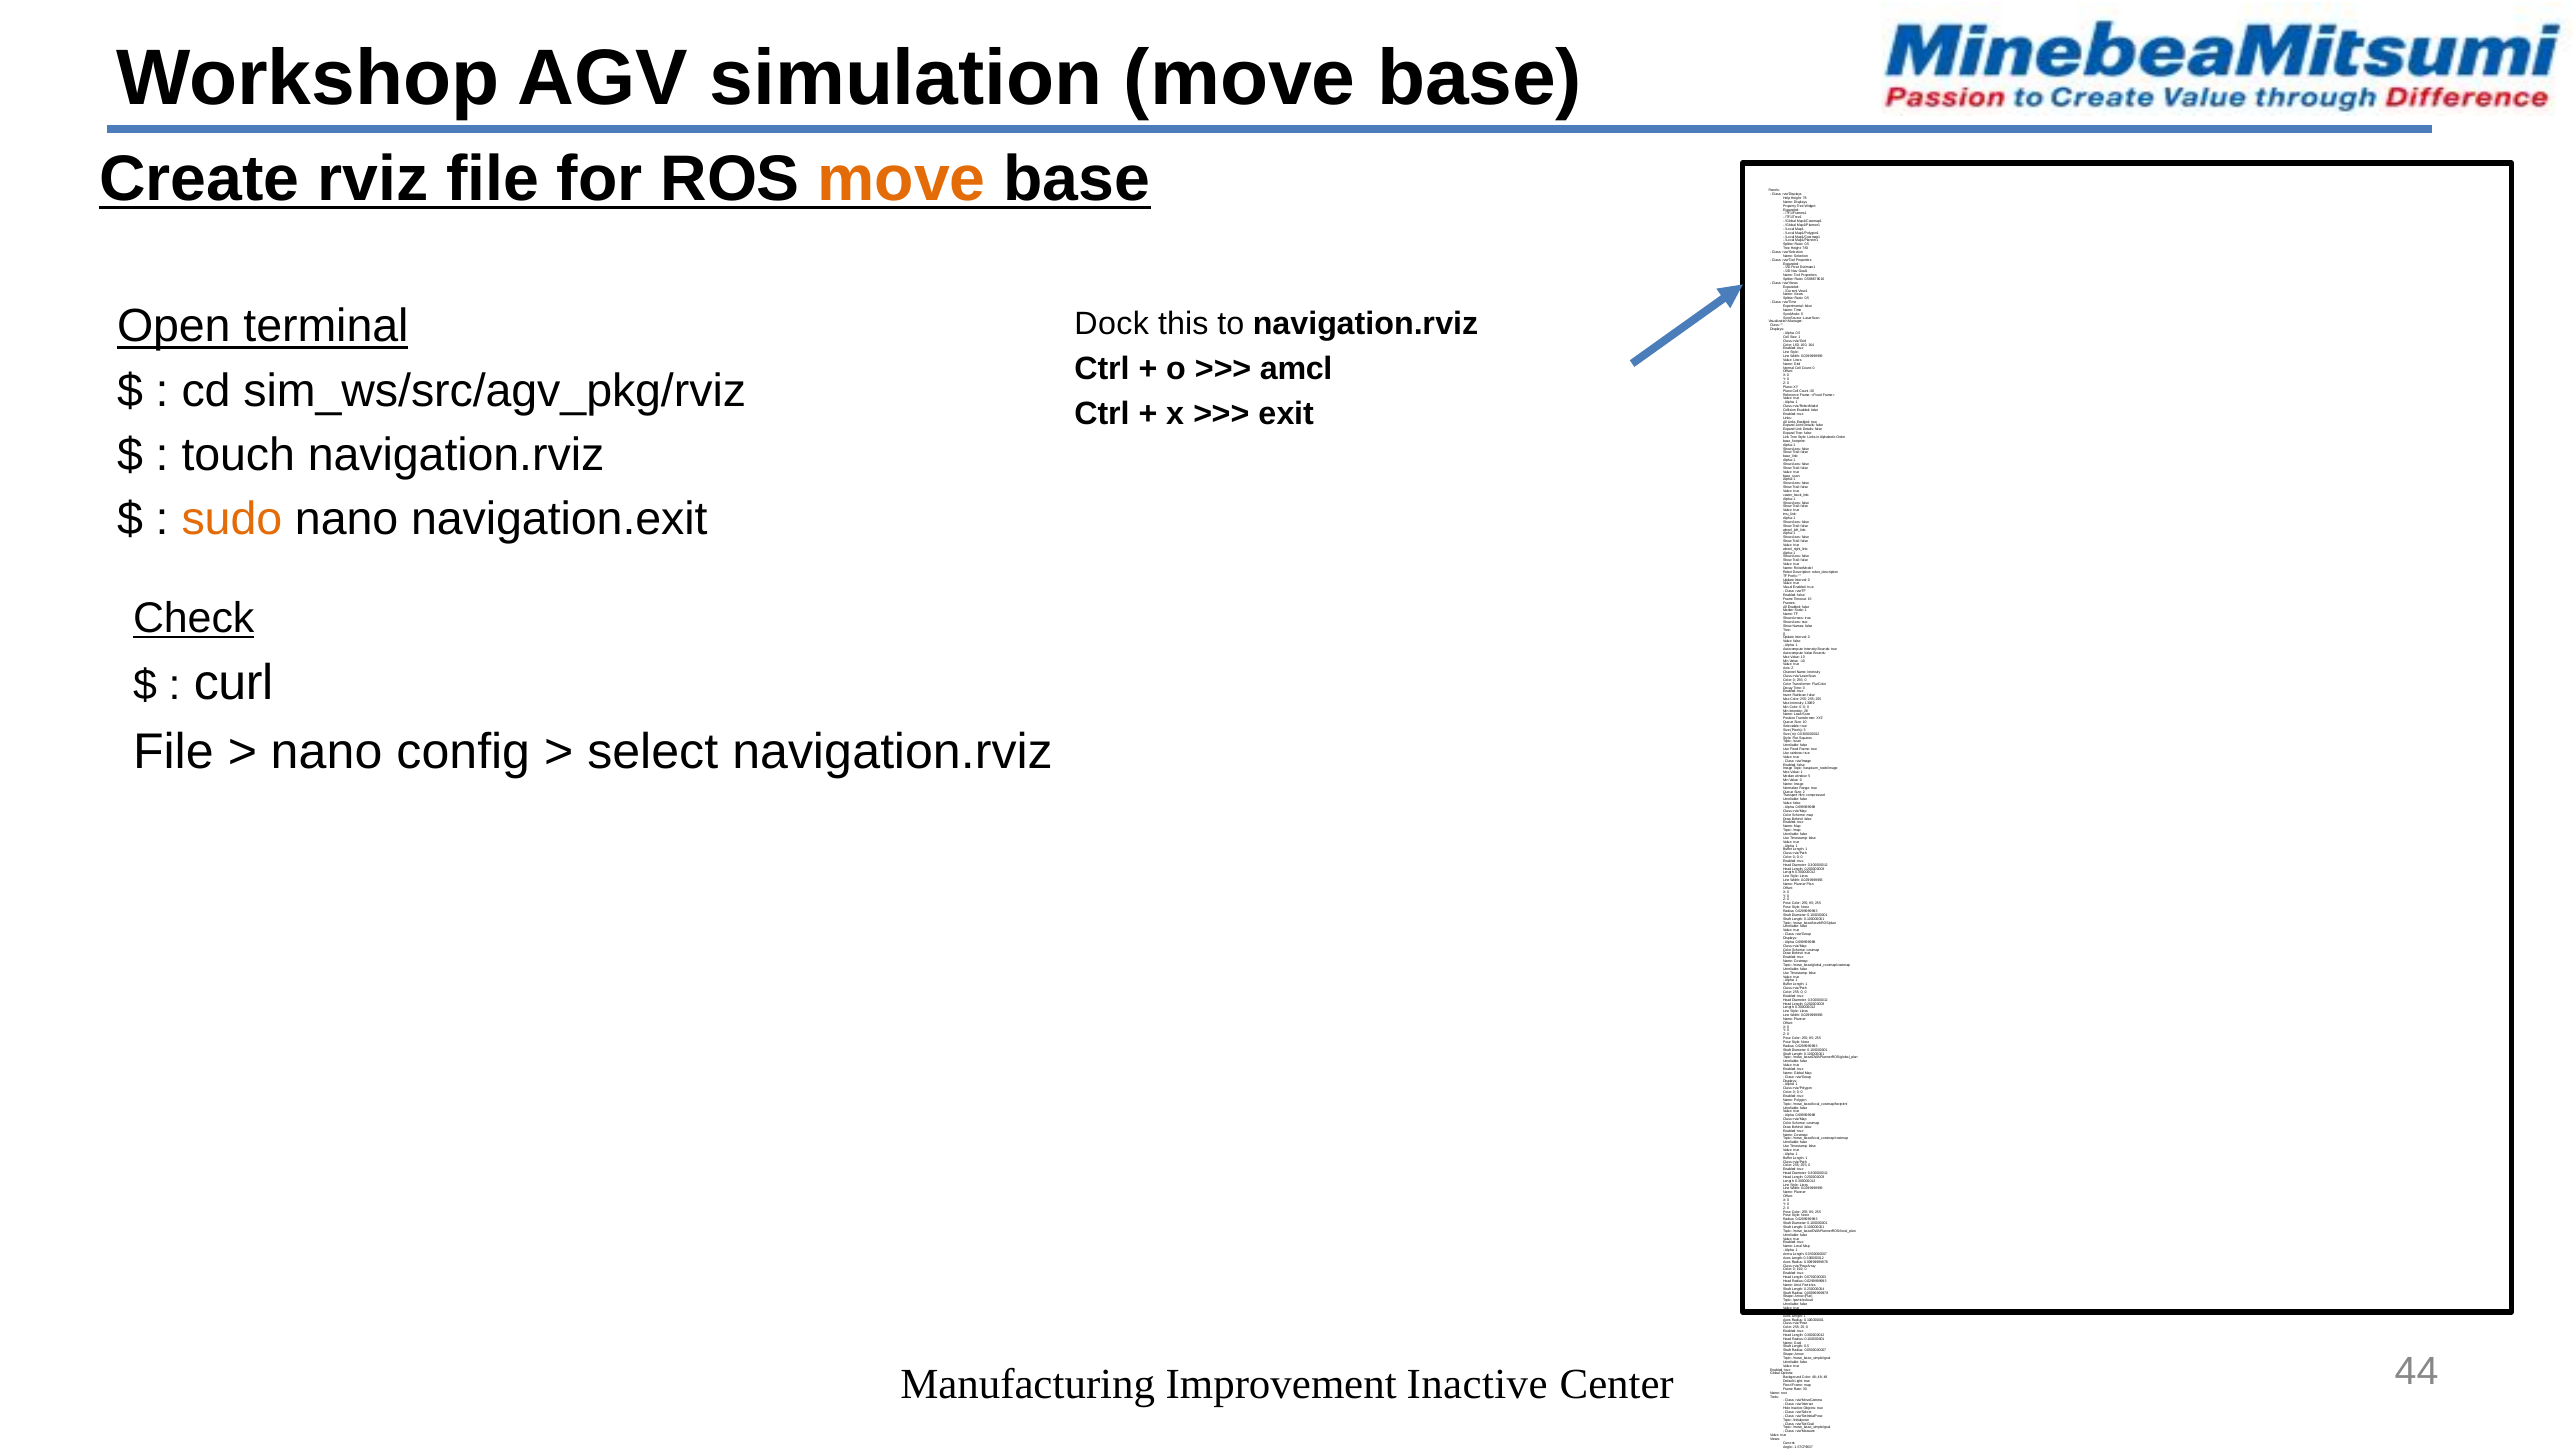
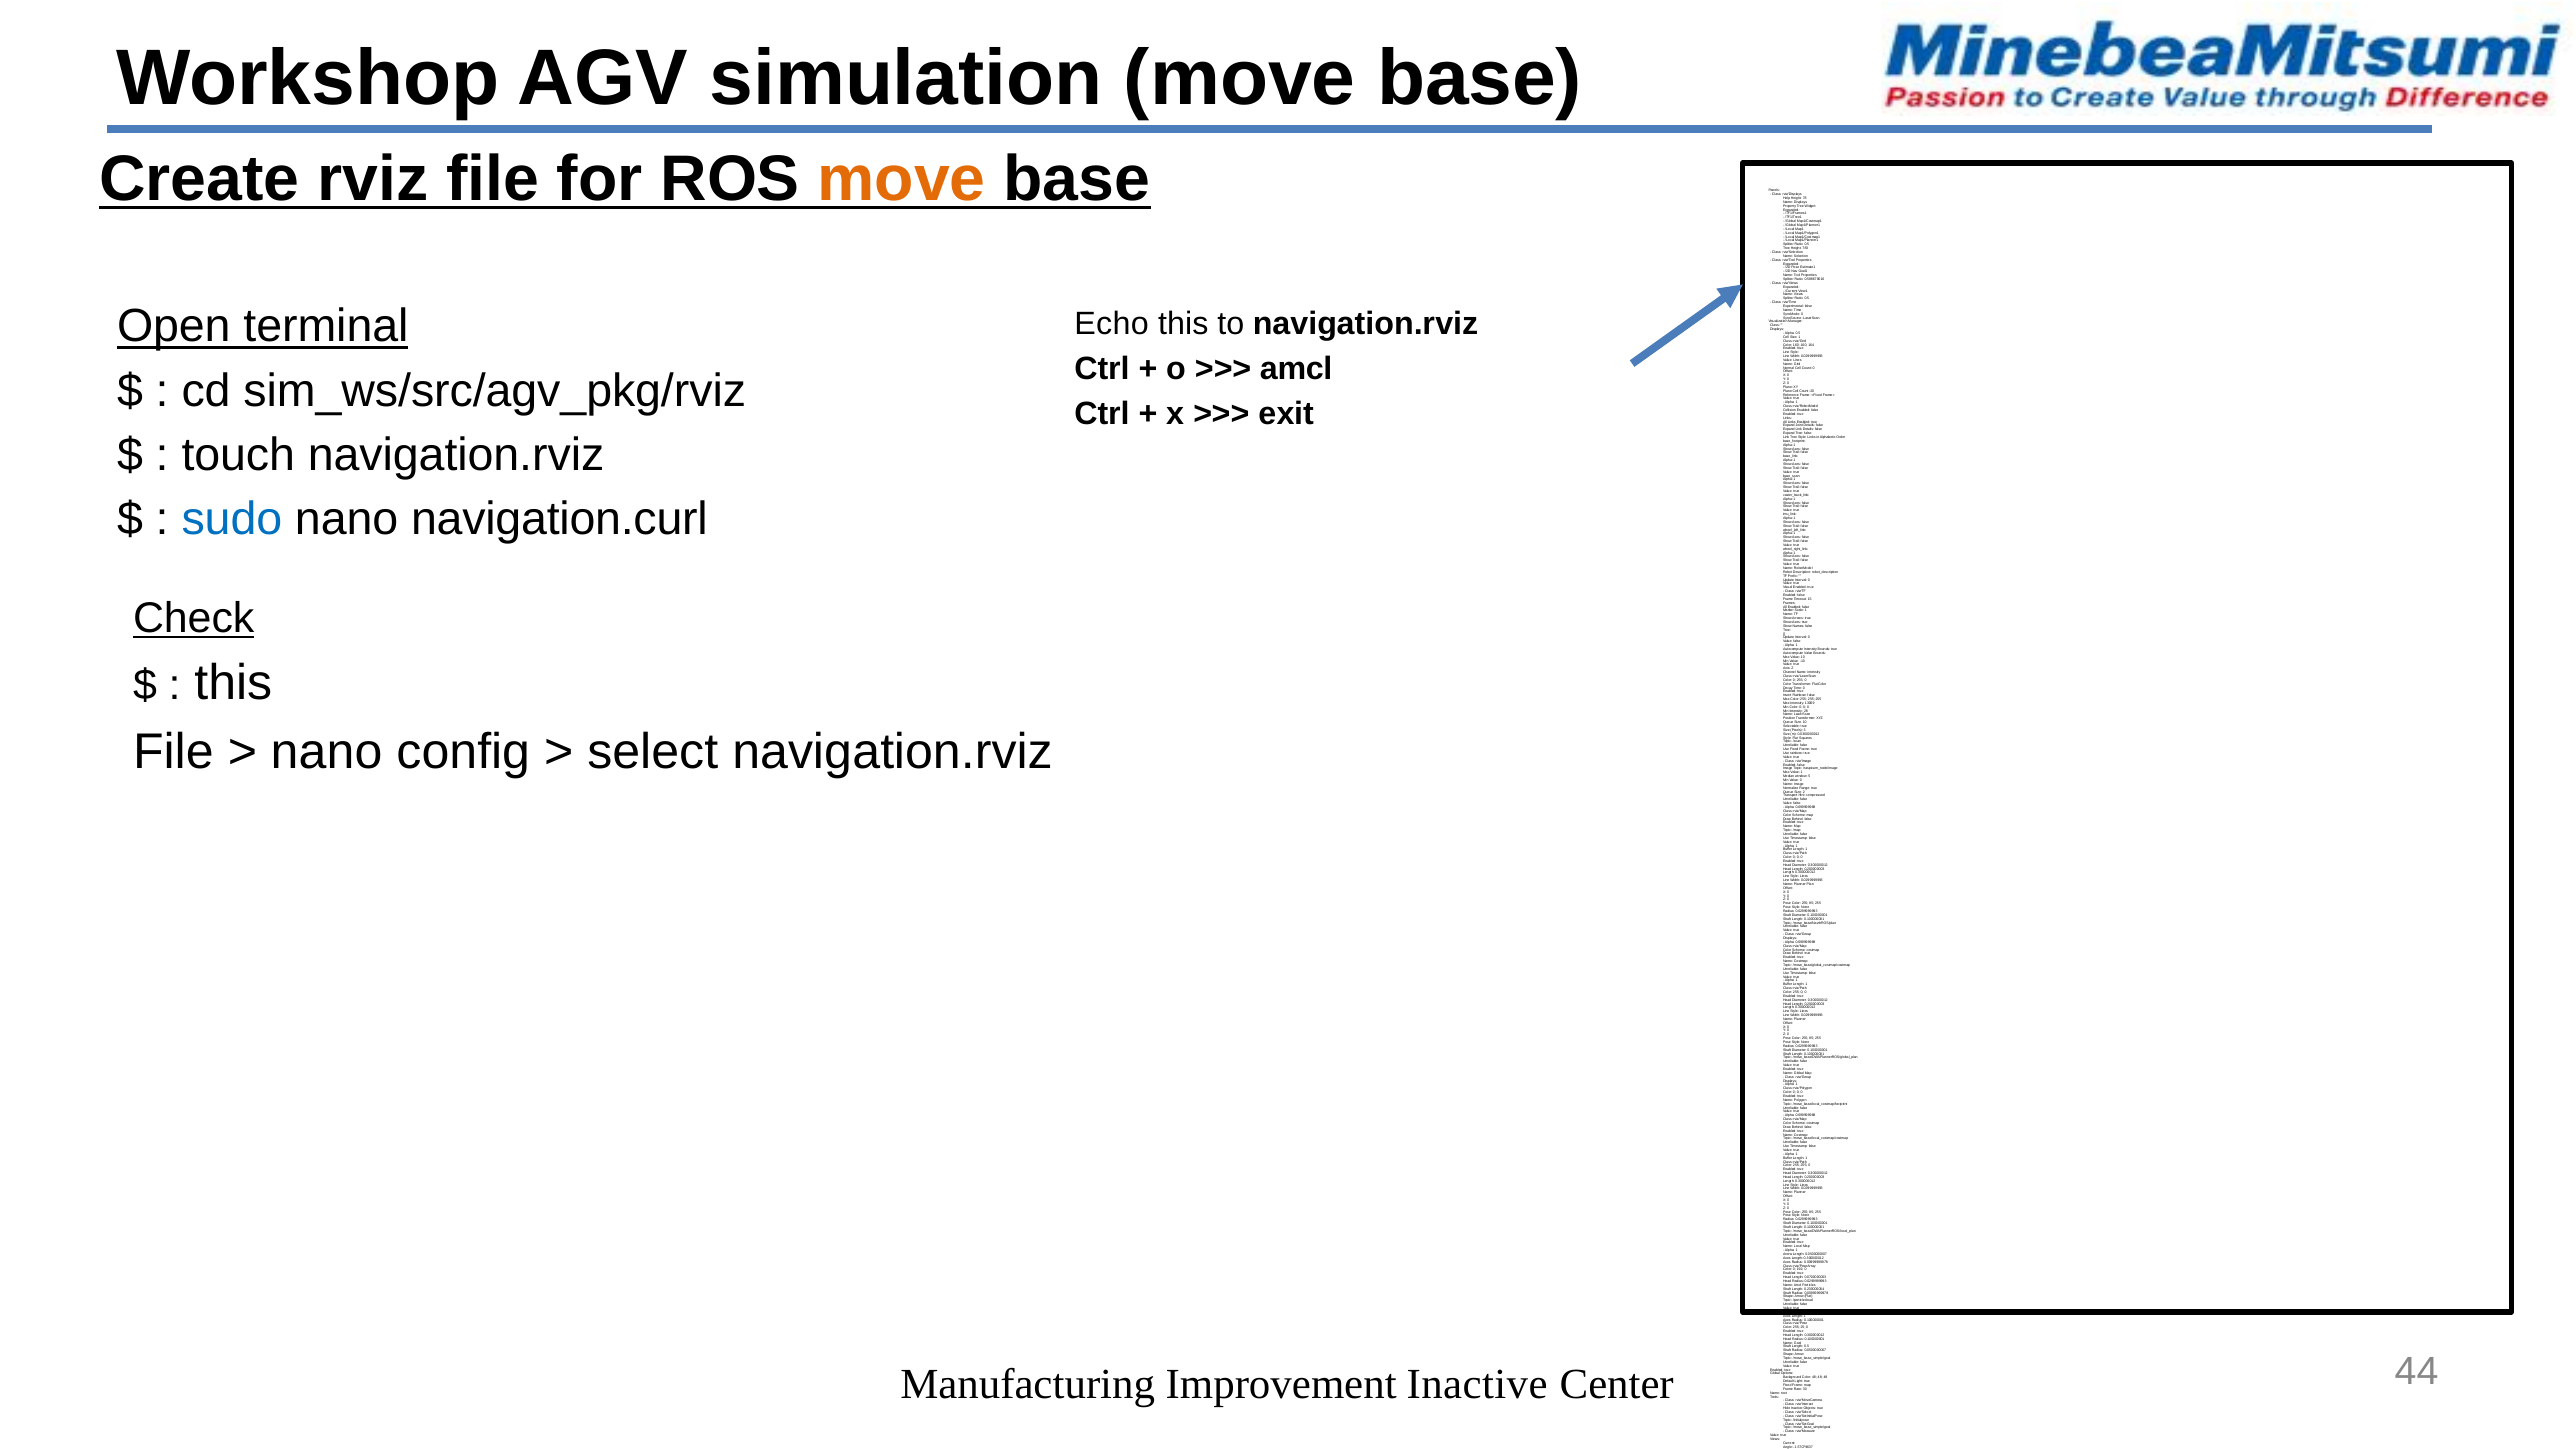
Dock: Dock -> Echo (1112, 324)
sudo colour: orange -> blue (232, 519)
navigation.exit: navigation.exit -> navigation.curl (559, 519)
curl: curl -> this (233, 683)
